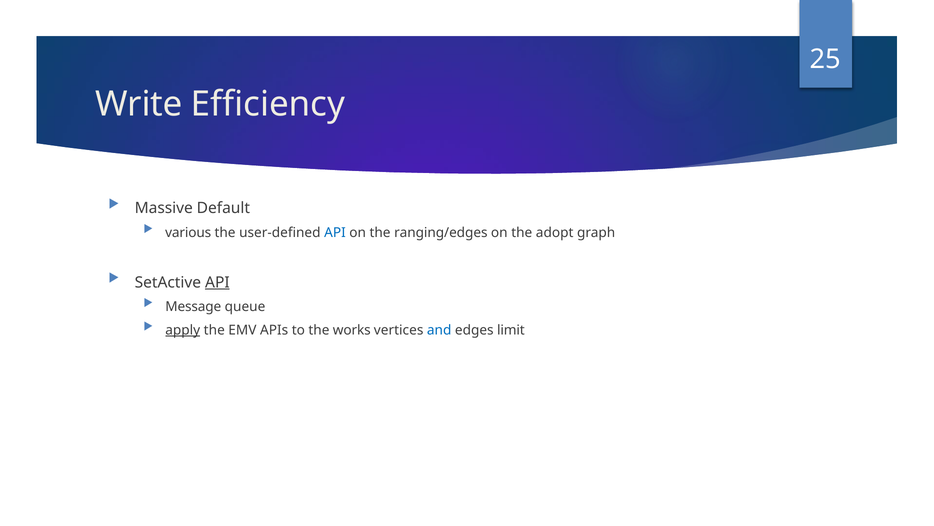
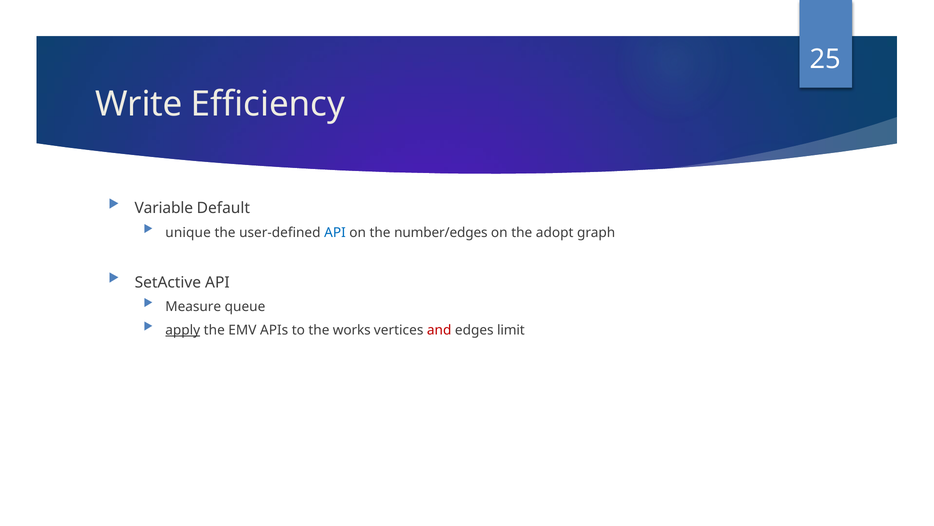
Massive: Massive -> Variable (164, 208)
various: various -> unique (188, 232)
ranging/edges: ranging/edges -> number/edges (441, 232)
API underline: present -> none (217, 282)
Message: Message -> Measure (193, 306)
and colour: blue -> red (439, 330)
